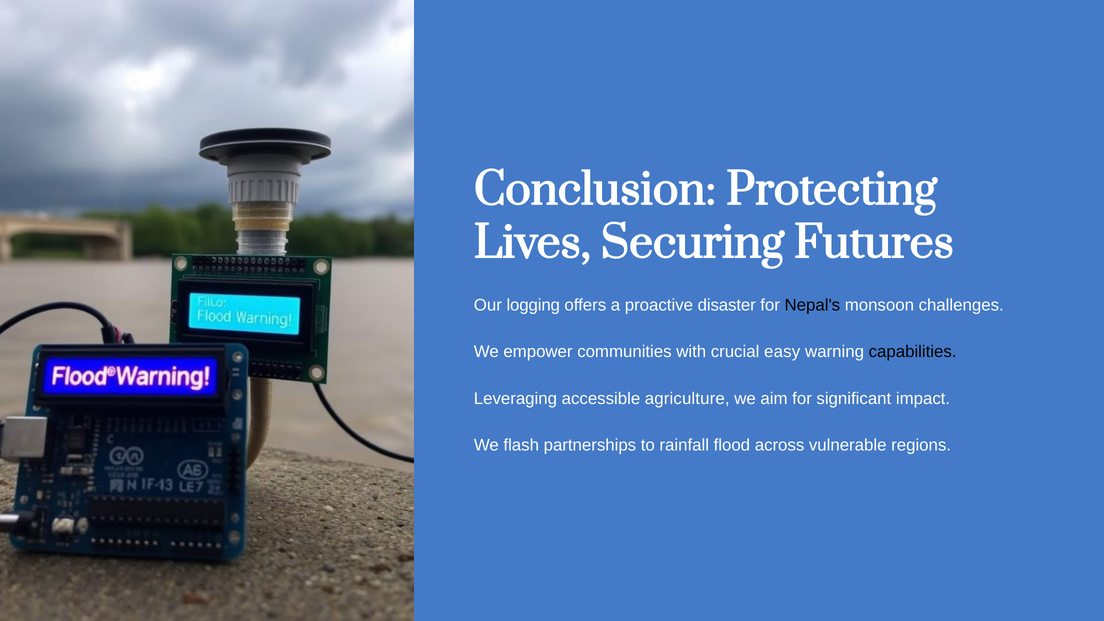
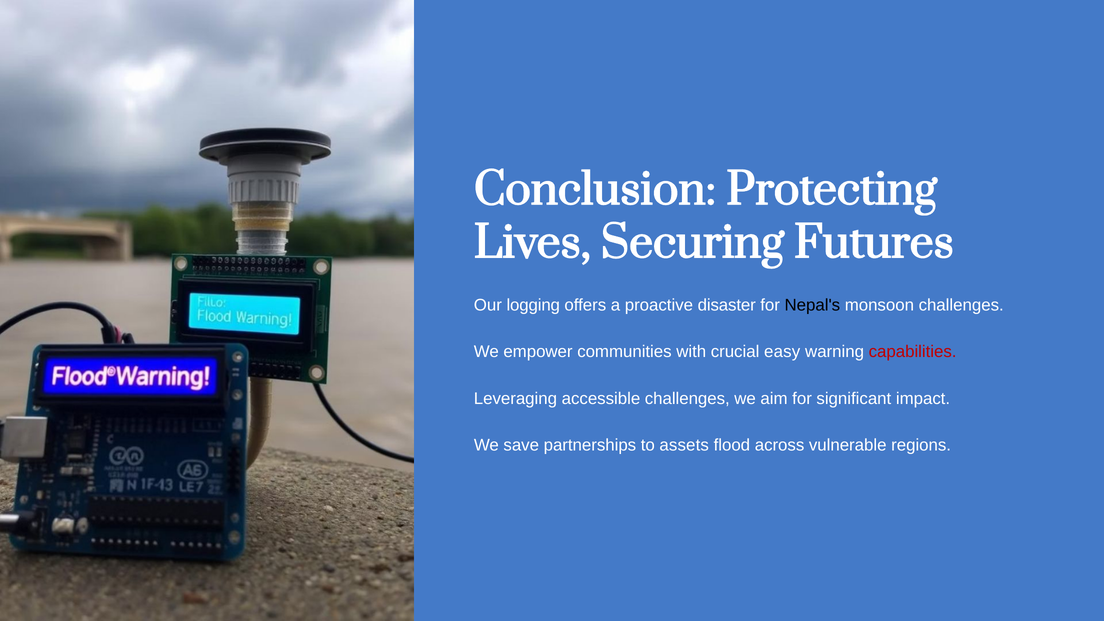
capabilities colour: black -> red (913, 352)
accessible agriculture: agriculture -> challenges (687, 399)
flash: flash -> save (521, 445)
rainfall: rainfall -> assets (684, 445)
